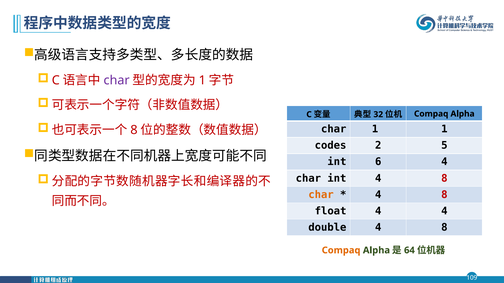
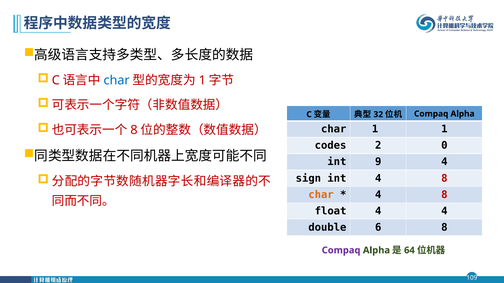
char colour: purple -> blue (117, 80)
5: 5 -> 0 (444, 146)
6: 6 -> 9 (378, 162)
char: char -> sign (308, 179)
double 4: 4 -> 6 (378, 228)
Compaq colour: orange -> purple (341, 251)
